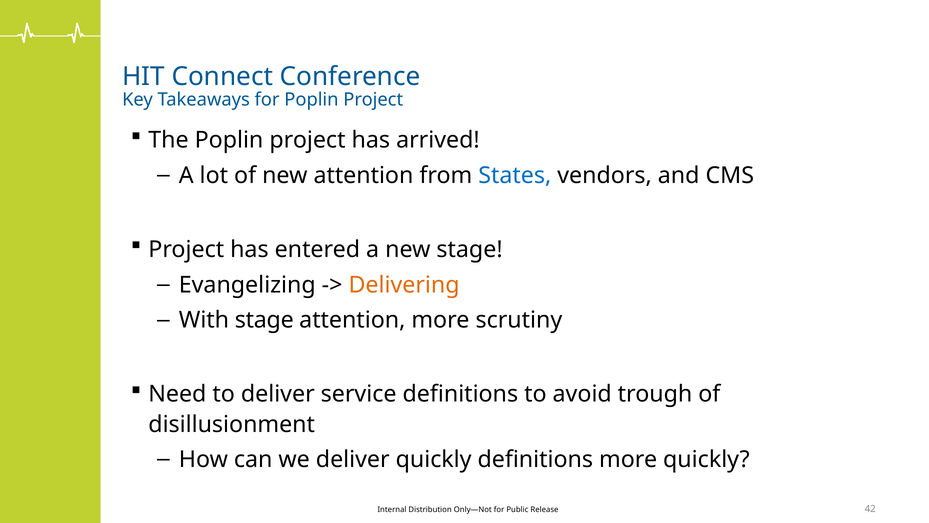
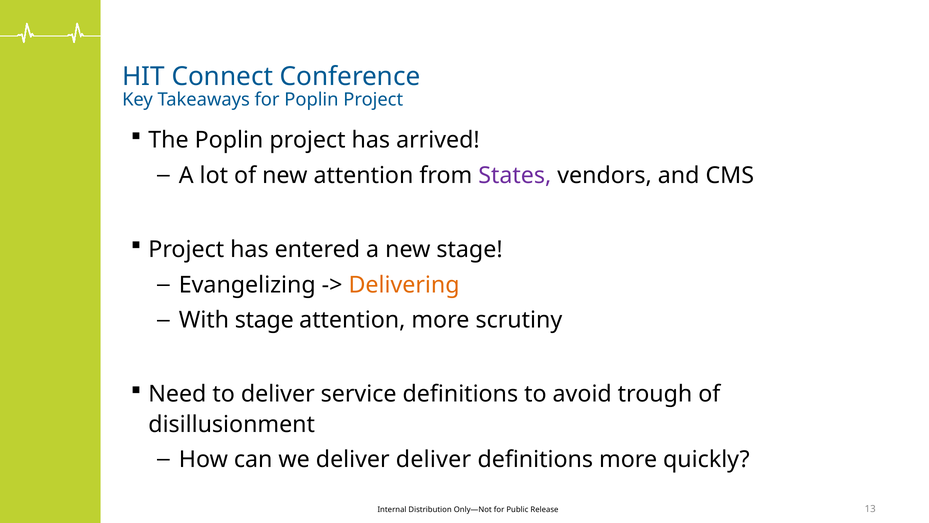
States colour: blue -> purple (515, 175)
deliver quickly: quickly -> deliver (433, 459)
42: 42 -> 13 (870, 509)
